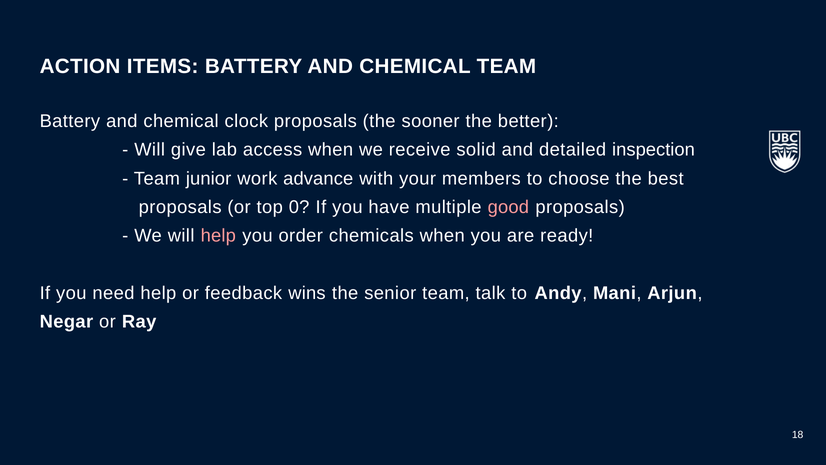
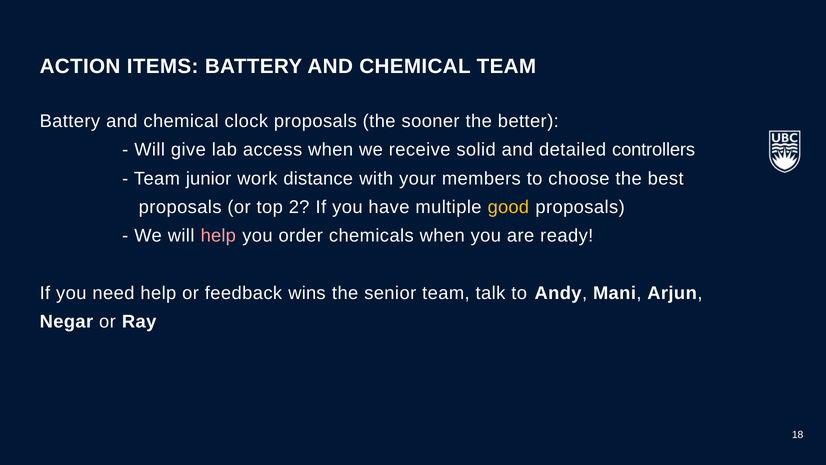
inspection: inspection -> controllers (654, 150)
advance: advance -> distance (318, 178)
0: 0 -> 2 (299, 207)
good colour: pink -> yellow (508, 207)
